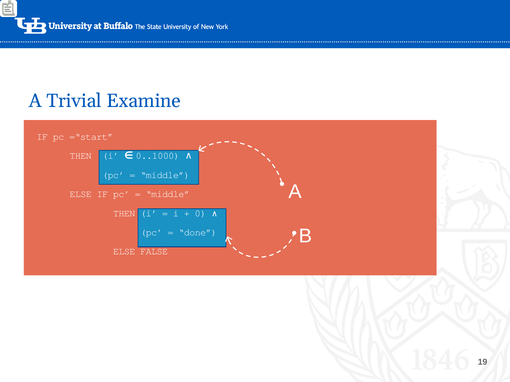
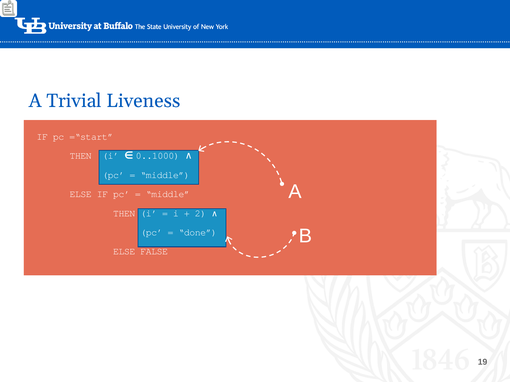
Examine: Examine -> Liveness (143, 101)
0: 0 -> 2 (201, 214)
